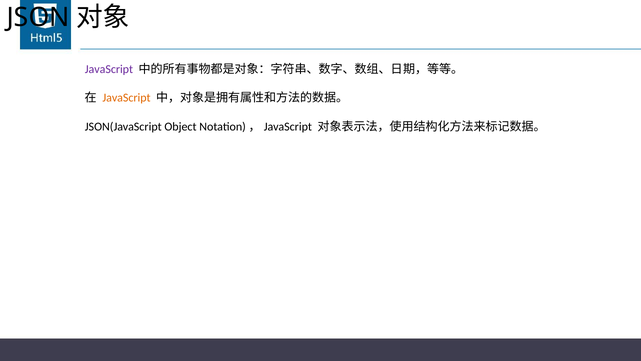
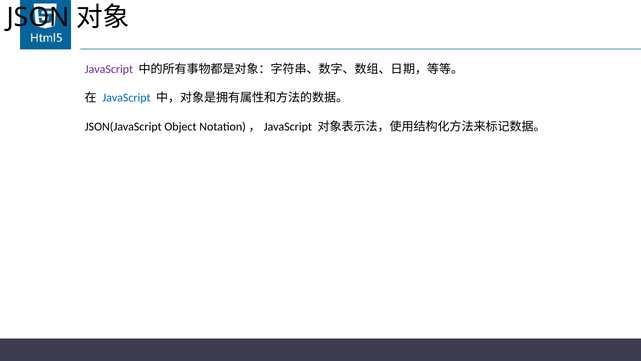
JavaScript colour: orange -> blue (126, 98)
